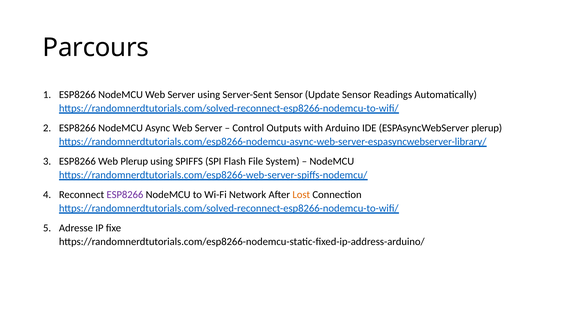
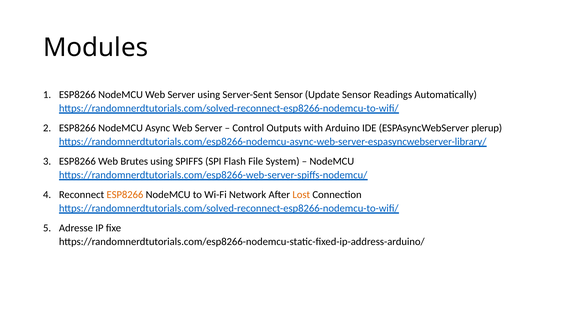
Parcours: Parcours -> Modules (96, 47)
Web Plerup: Plerup -> Brutes (134, 161)
ESP8266 colour: purple -> orange (125, 195)
